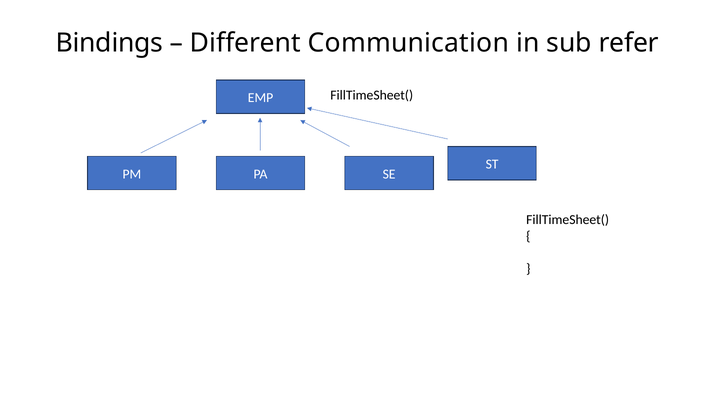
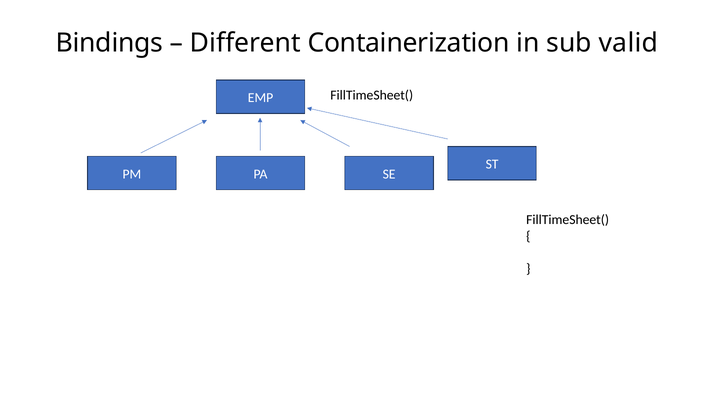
Communication: Communication -> Containerization (409, 43)
refer: refer -> valid (628, 43)
